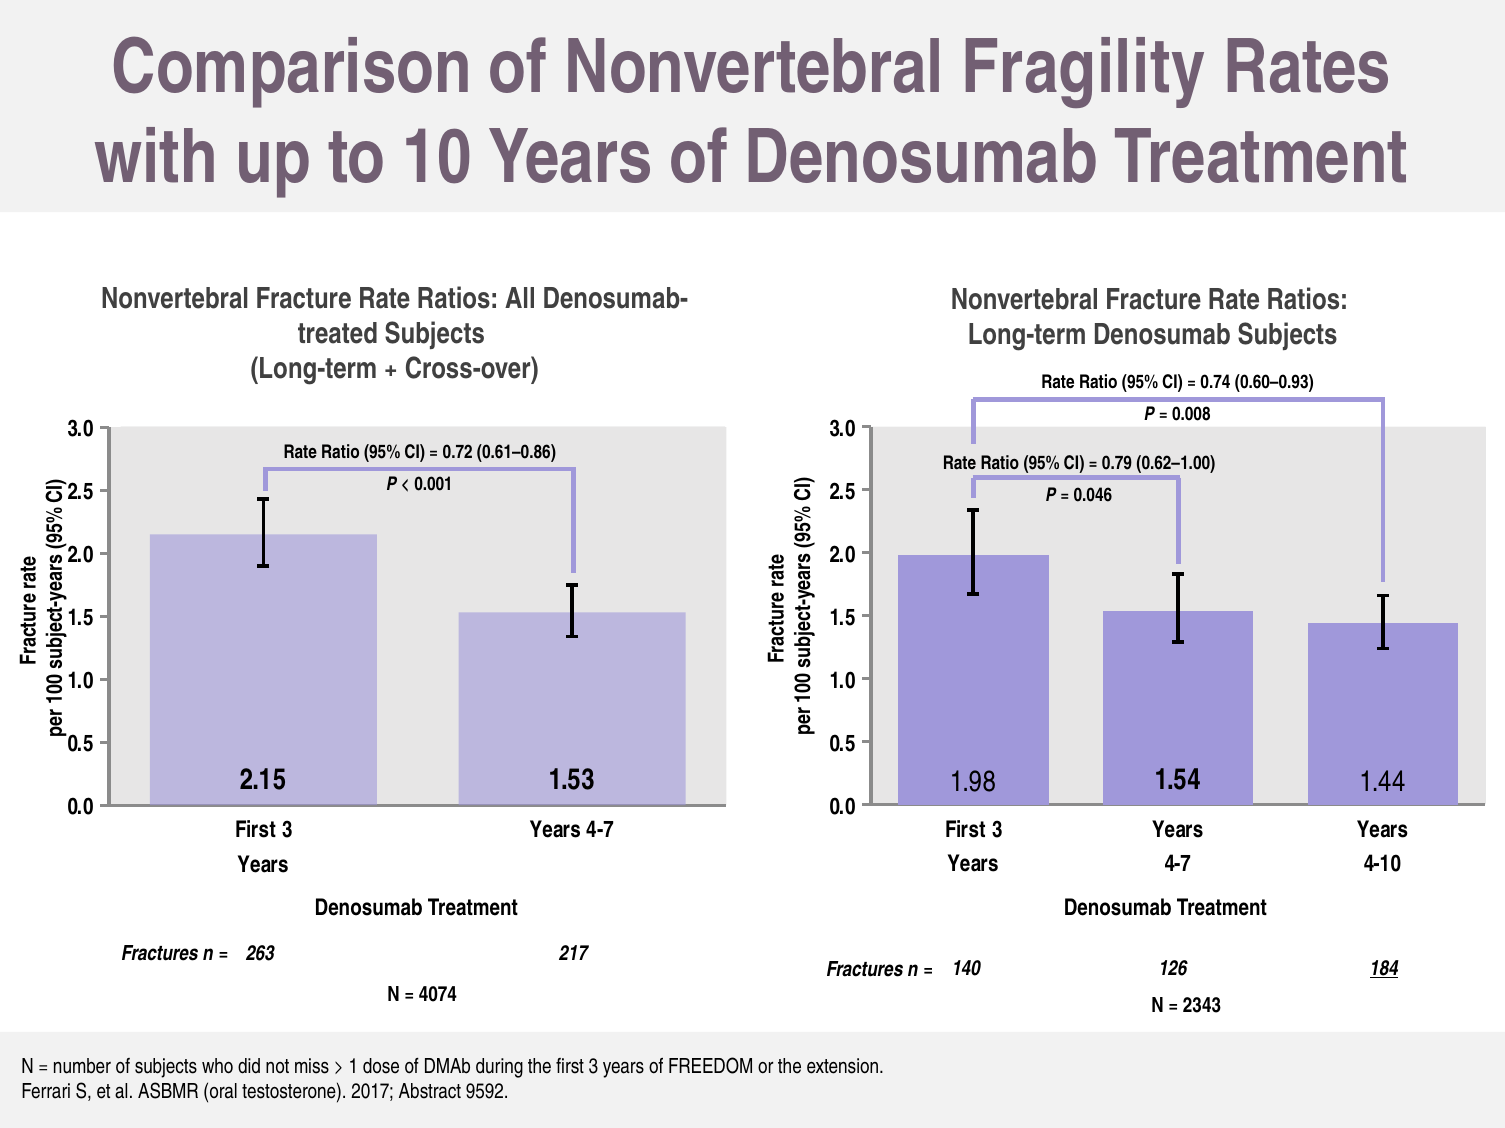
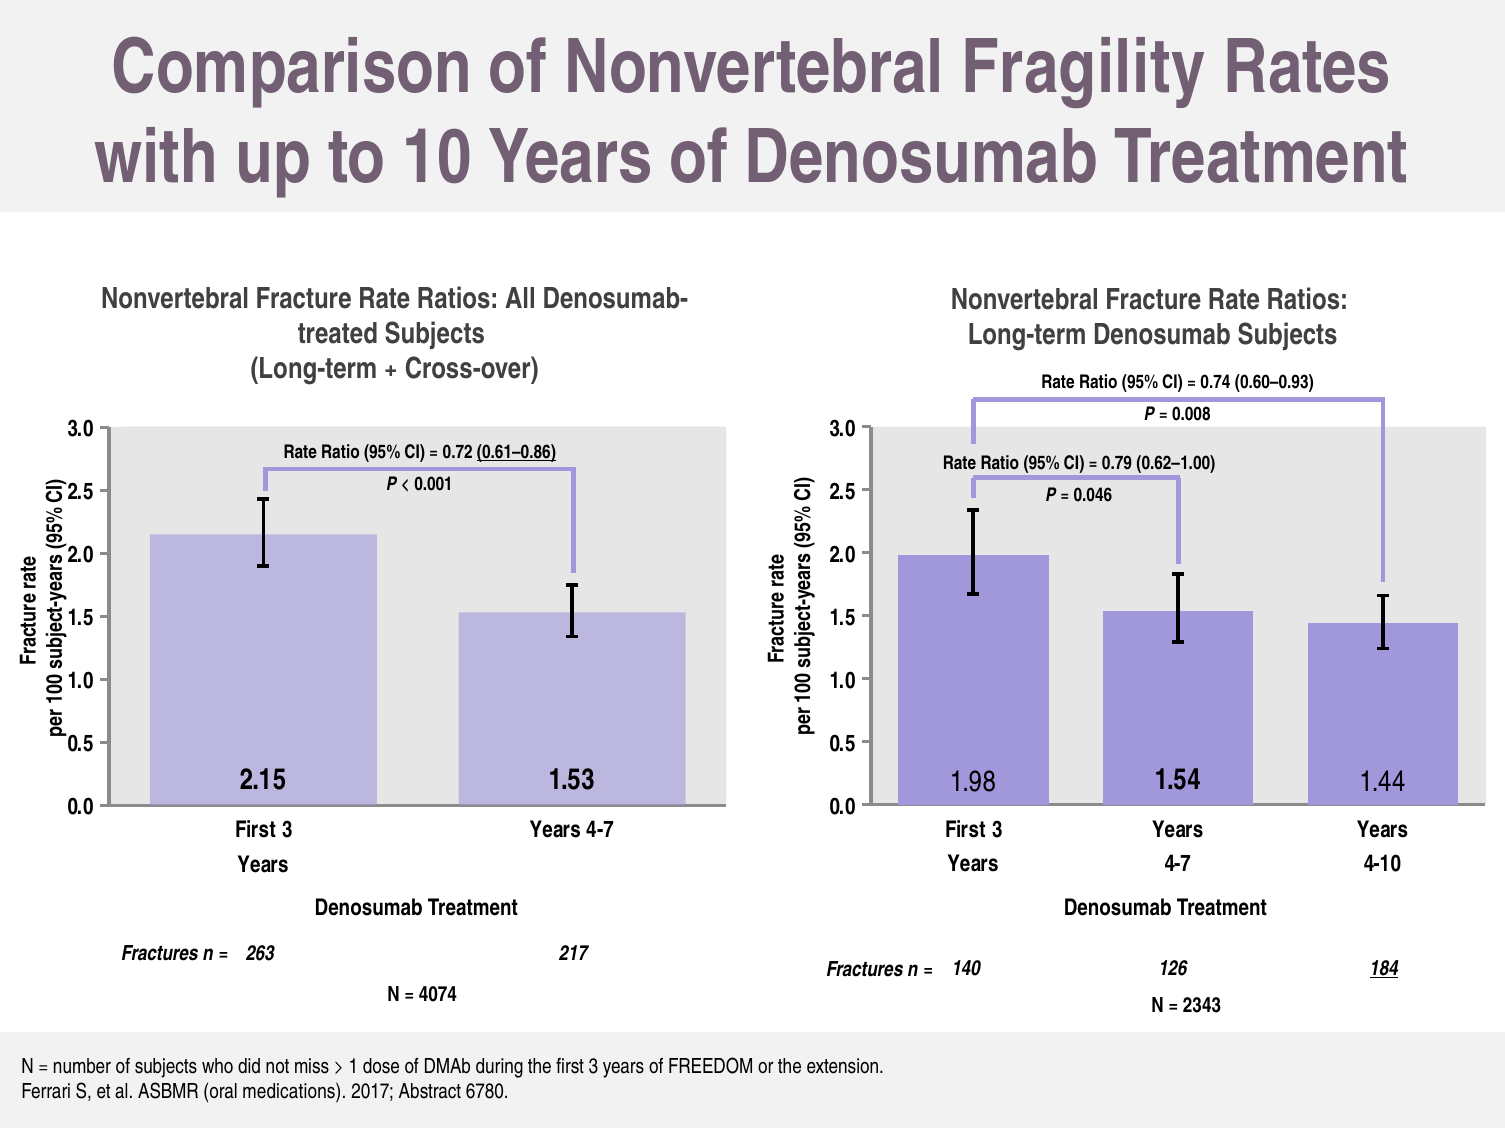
0.61–0.86 underline: none -> present (516, 453)
testosterone: testosterone -> medications (294, 1093)
9592: 9592 -> 6780 (487, 1093)
